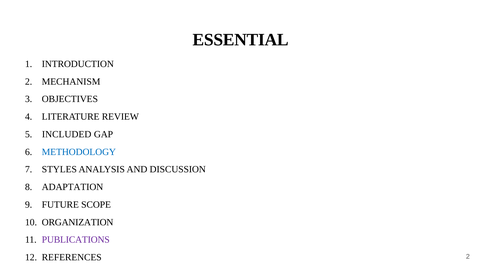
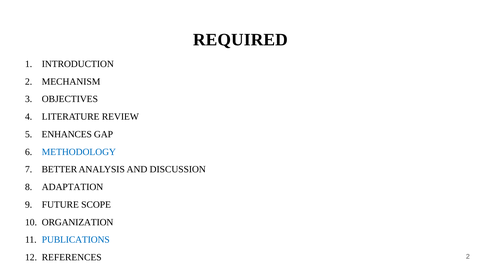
ESSENTIAL: ESSENTIAL -> REQUIRED (240, 40)
INCLUDED: INCLUDED -> ENHANCES (67, 134)
STYLES: STYLES -> BETTER (59, 169)
PUBLICATIONS colour: purple -> blue (76, 239)
